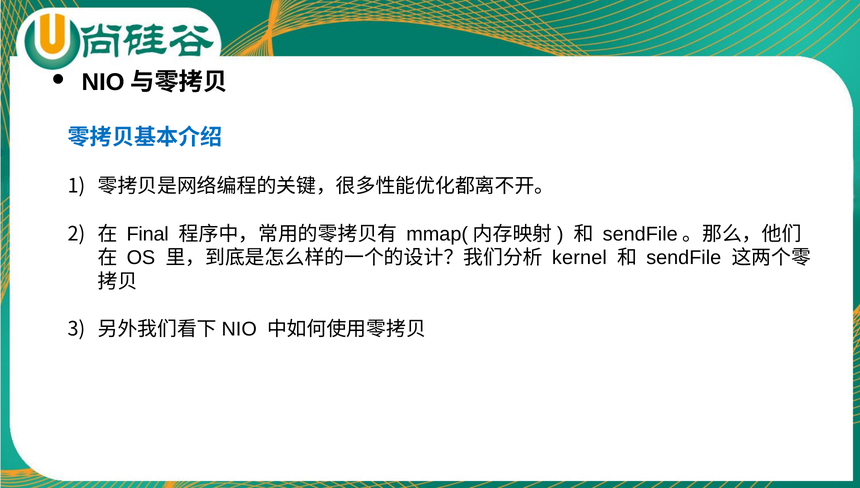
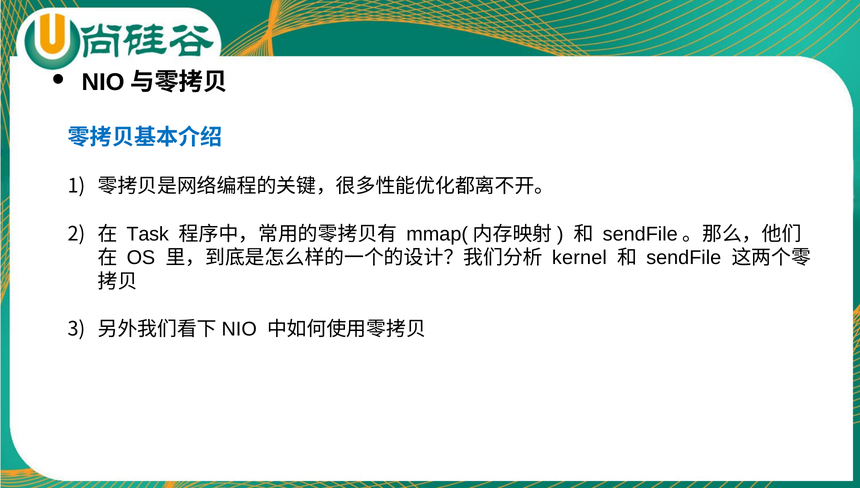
Final: Final -> Task (148, 234)
